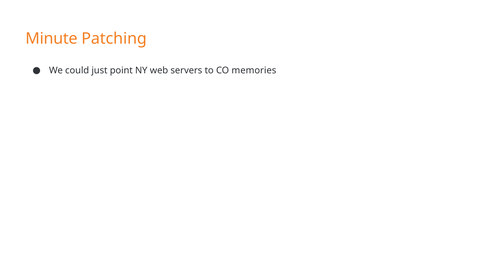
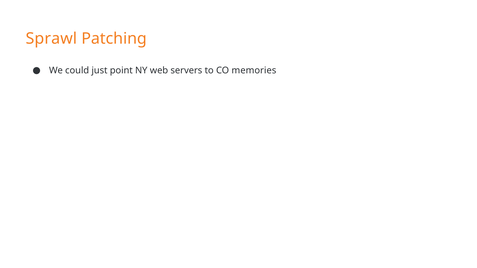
Minute: Minute -> Sprawl (51, 39)
